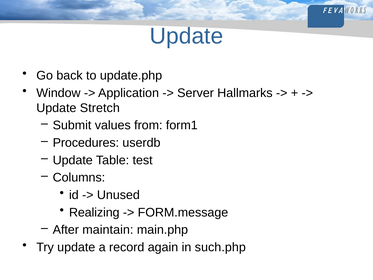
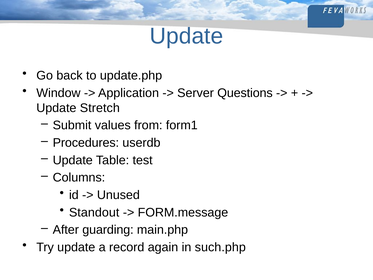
Hallmarks: Hallmarks -> Questions (245, 93)
Realizing: Realizing -> Standout (94, 212)
maintain: maintain -> guarding (108, 230)
